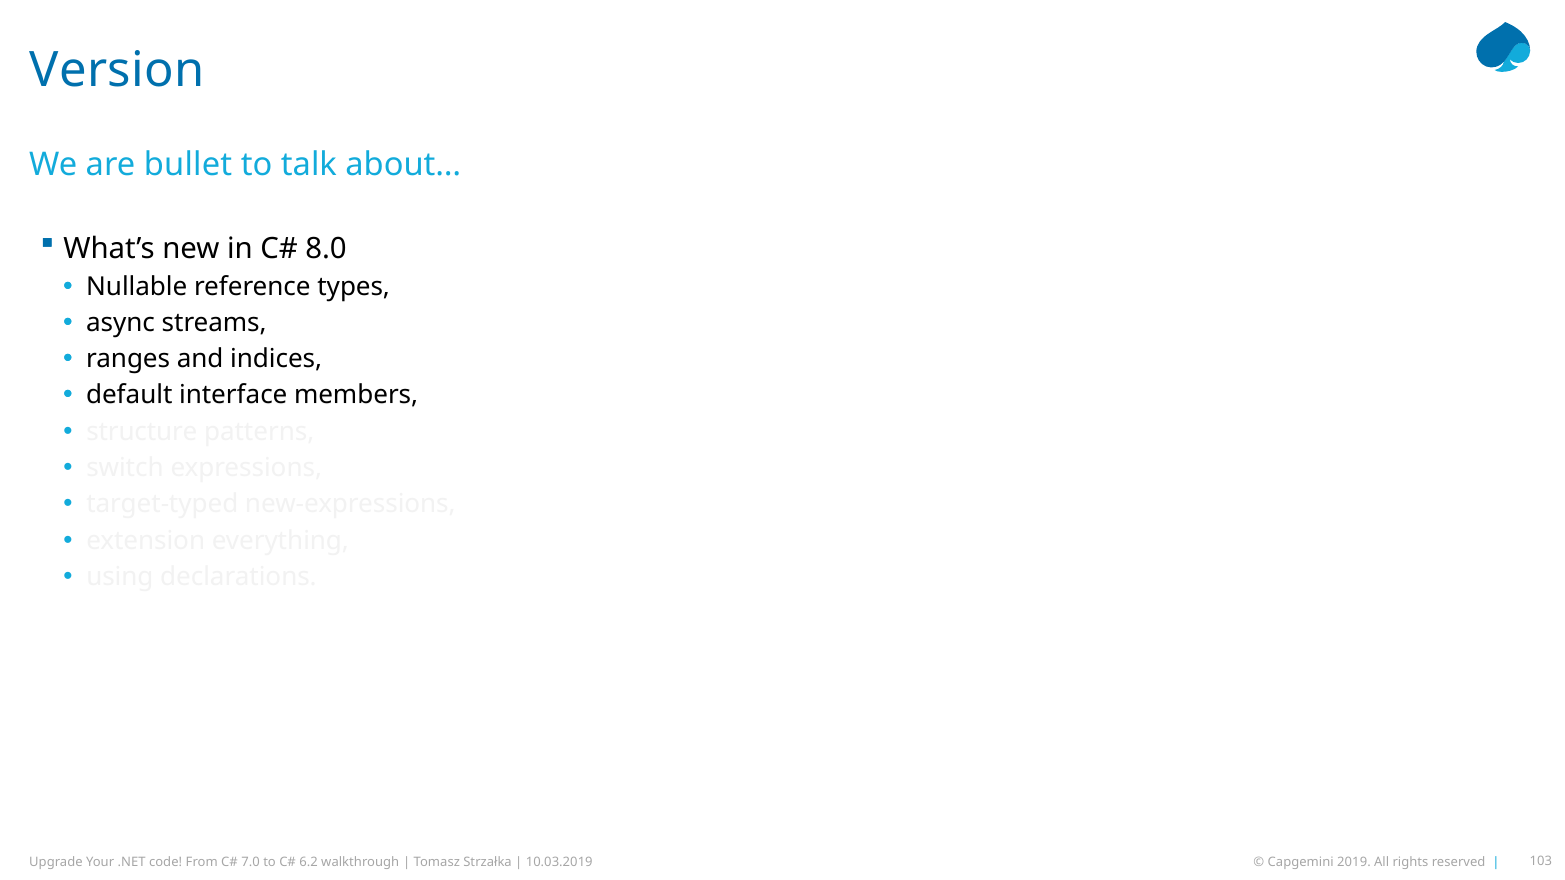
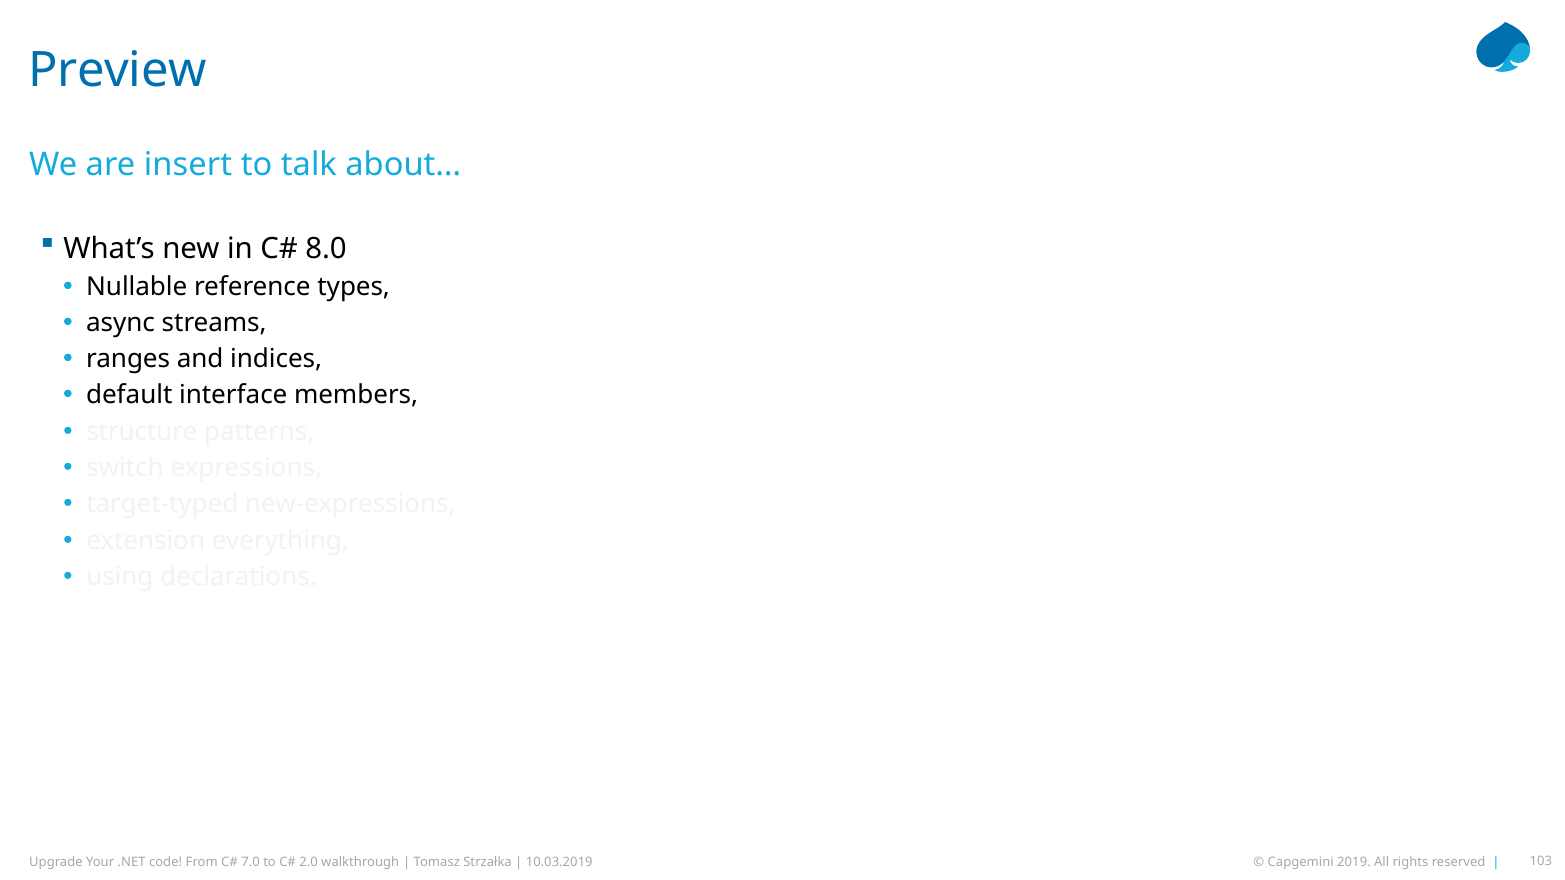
Version: Version -> Preview (118, 71)
bullet: bullet -> insert (188, 165)
6.2: 6.2 -> 2.0 (309, 862)
